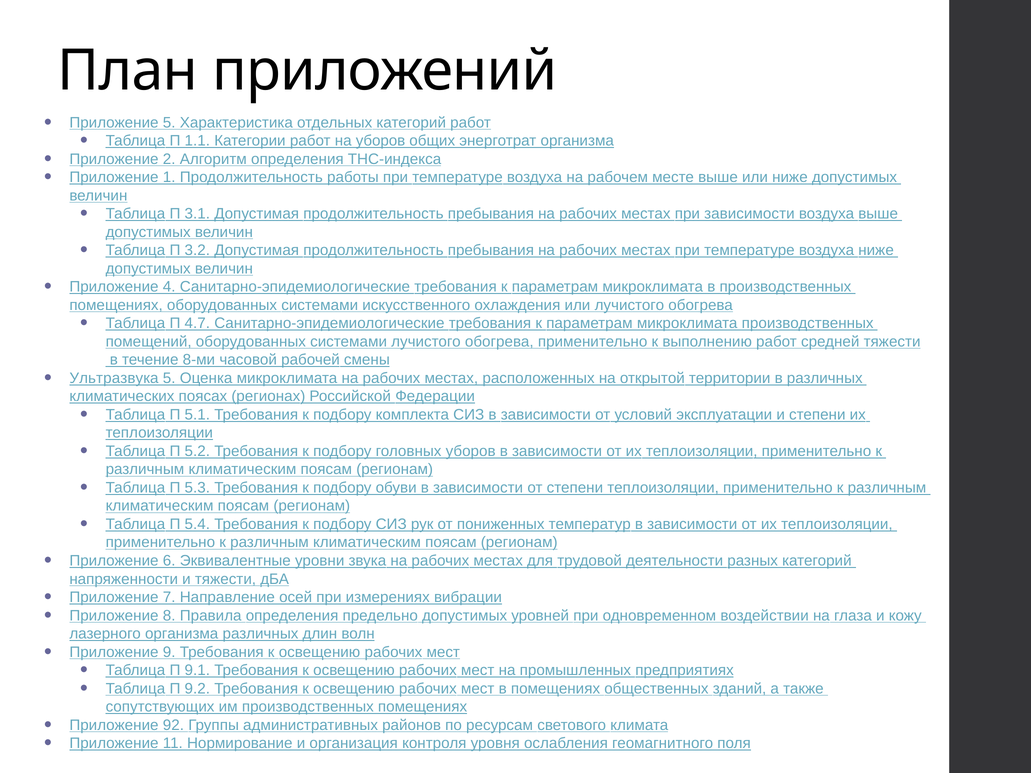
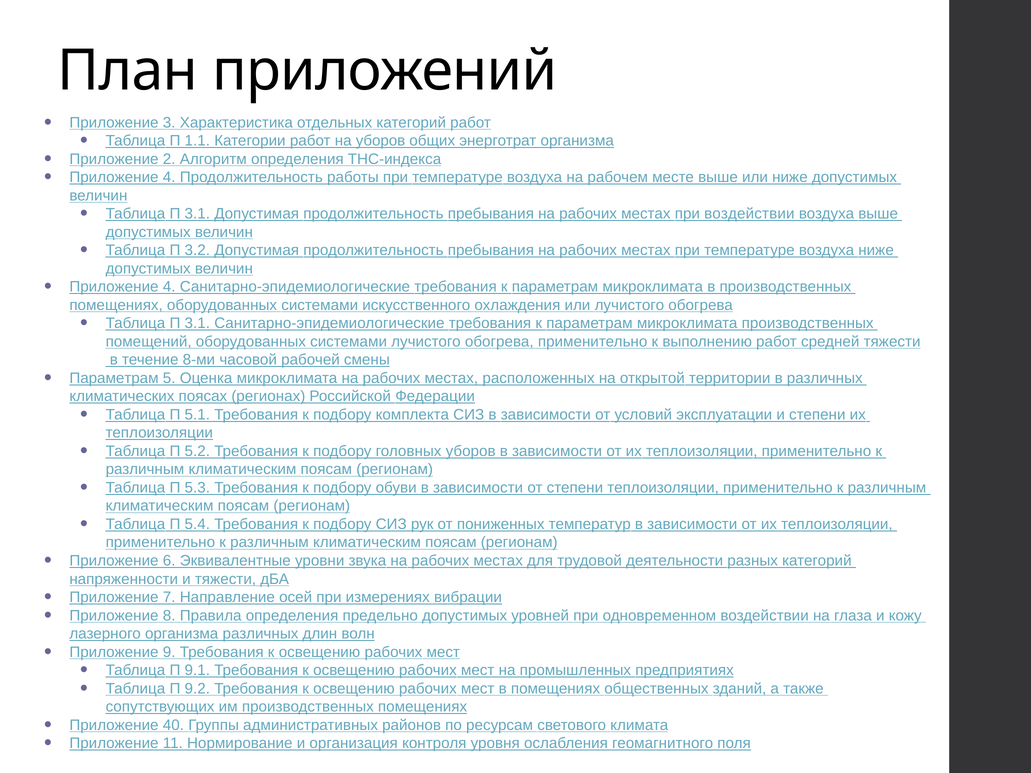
Приложение 5: 5 -> 3 (169, 123)
1: 1 -> 4 (169, 177)
при зависимости: зависимости -> воздействии (749, 214)
4.7: 4.7 -> 3.1 (197, 323)
Ультразвука: Ультразвука -> Параметрам (114, 378)
92: 92 -> 40 (173, 725)
